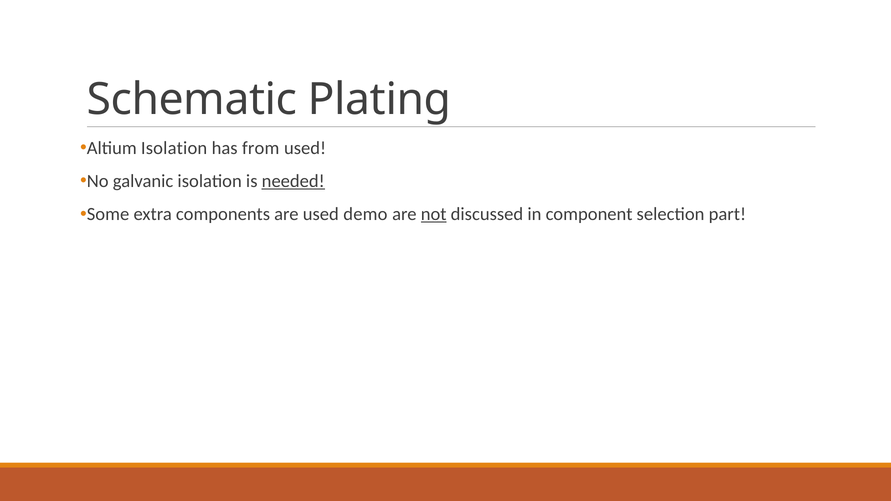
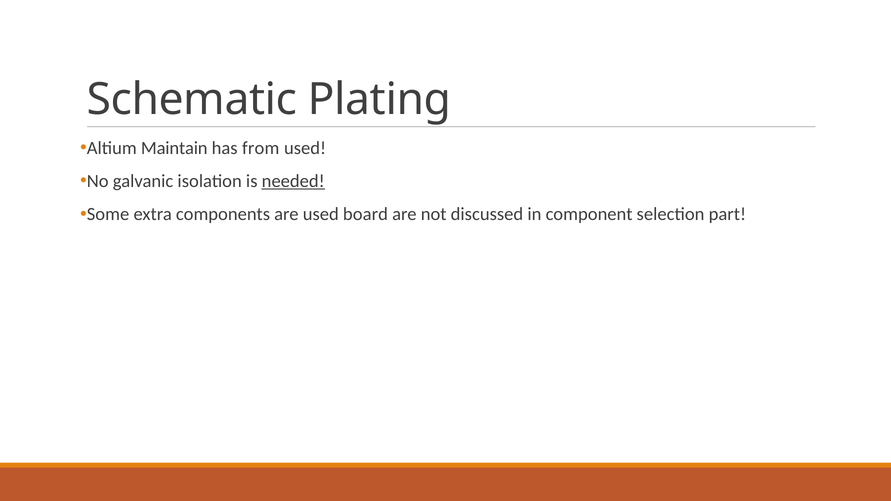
Altium Isolation: Isolation -> Maintain (174, 148)
demo: demo -> board (365, 214)
not underline: present -> none (434, 214)
